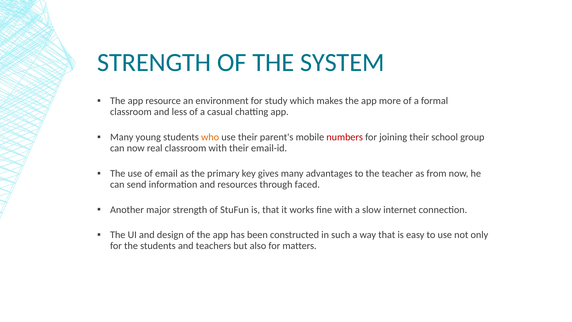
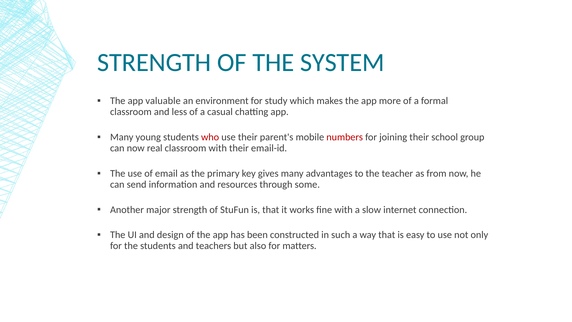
resource: resource -> valuable (163, 101)
who colour: orange -> red (210, 137)
faced: faced -> some (307, 184)
